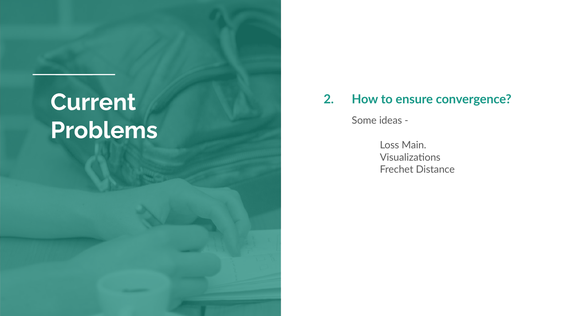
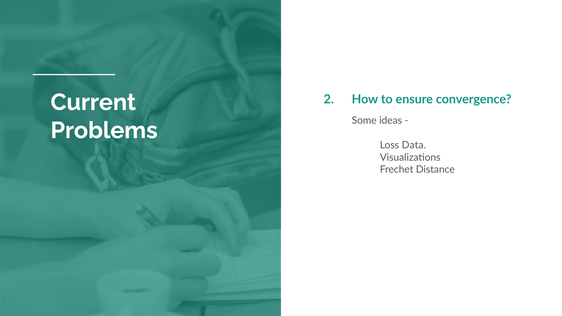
Main: Main -> Data (414, 145)
